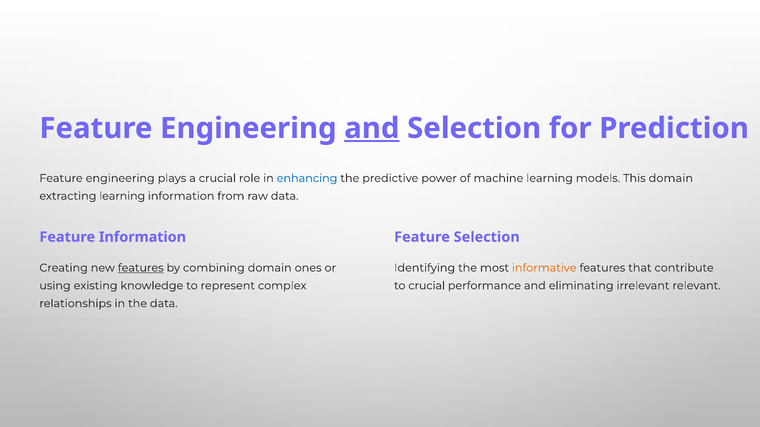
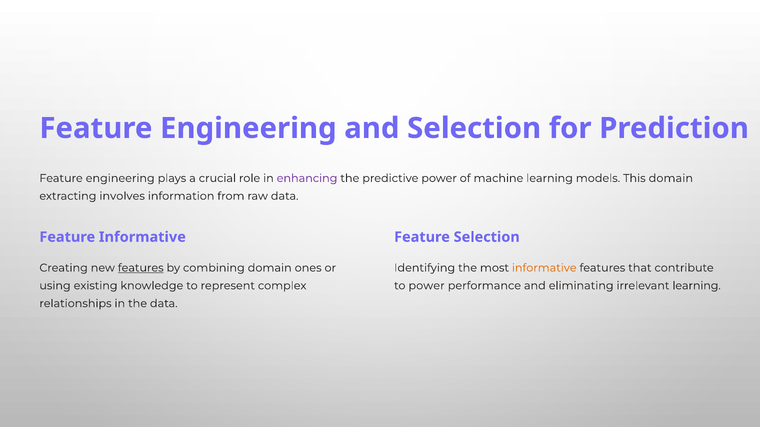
and underline: present -> none (372, 128)
enhancing colour: blue -> purple (307, 178)
extracting learning: learning -> involves (122, 196)
Feature Information: Information -> Informative (142, 237)
to crucial: crucial -> power (427, 286)
irrelevant relevant: relevant -> learning (697, 286)
